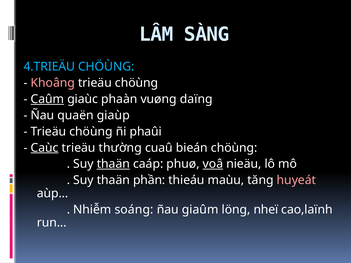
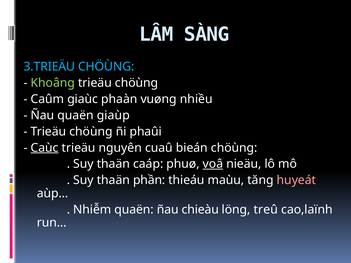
4.TRIEÄU: 4.TRIEÄU -> 3.TRIEÄU (49, 67)
Khoâng colour: pink -> light green (53, 83)
Caûm underline: present -> none (47, 99)
daïng: daïng -> nhiều (196, 99)
thường: thường -> nguyên (120, 148)
thaän underline: present -> none (113, 164)
Nhiễm soáng: soáng -> quaën (134, 210)
giaûm: giaûm -> chieàu (200, 210)
nheï: nheï -> treû (266, 210)
